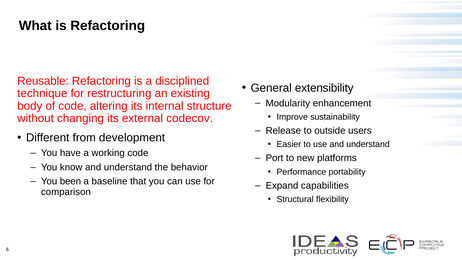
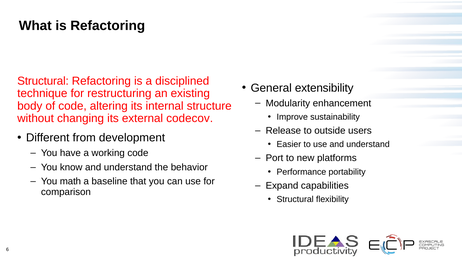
Reusable: Reusable -> Structural (43, 81)
been: been -> math (70, 181)
